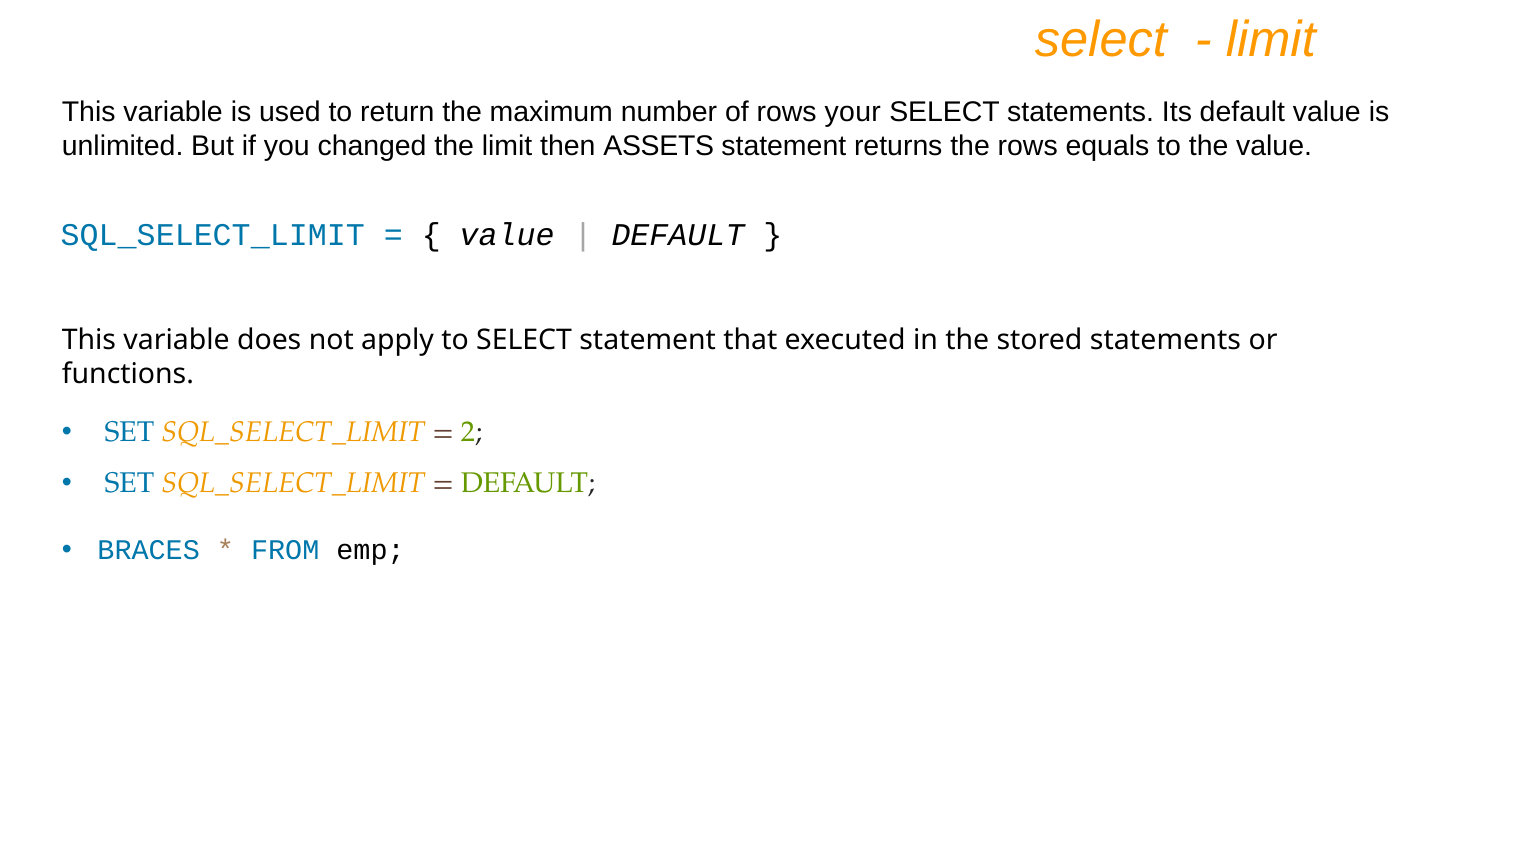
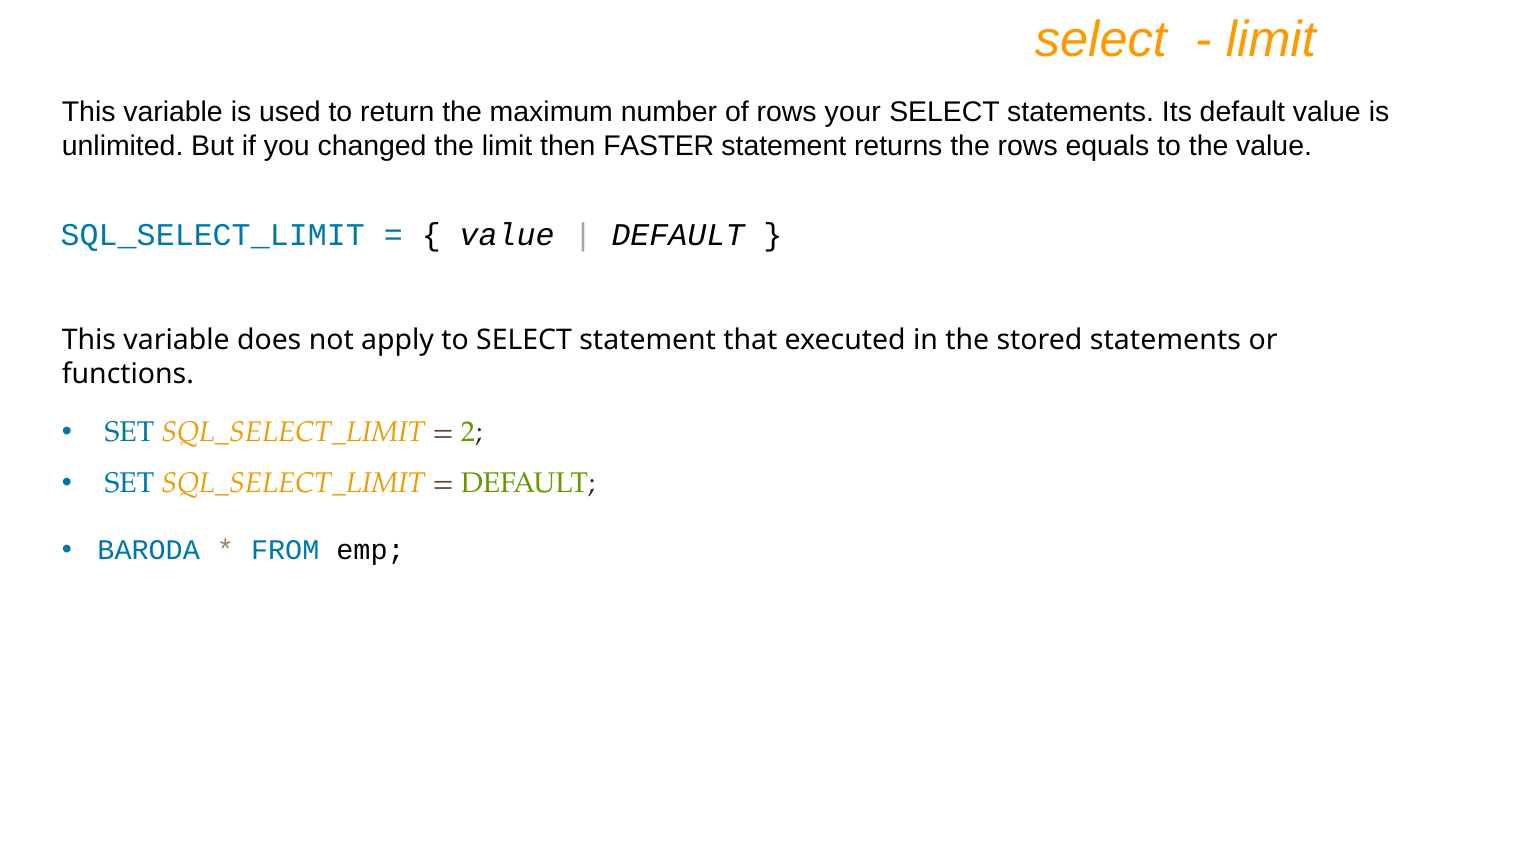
ASSETS: ASSETS -> FASTER (659, 146)
BRACES: BRACES -> BARODA (149, 550)
